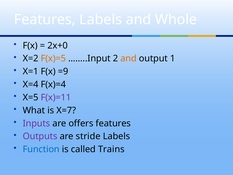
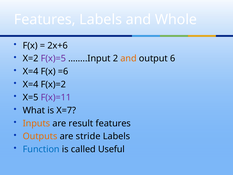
2x+0: 2x+0 -> 2x+6 (58, 45)
F(x)=5 colour: orange -> purple (53, 58)
1: 1 -> 6 (173, 58)
X=1: X=1 -> X=4 (31, 71)
=9: =9 -> =6 (63, 71)
F(x)=4: F(x)=4 -> F(x)=2 (53, 84)
Inputs colour: purple -> orange (36, 123)
offers: offers -> result (81, 123)
Outputs colour: purple -> orange (40, 136)
Trains: Trains -> Useful (111, 149)
